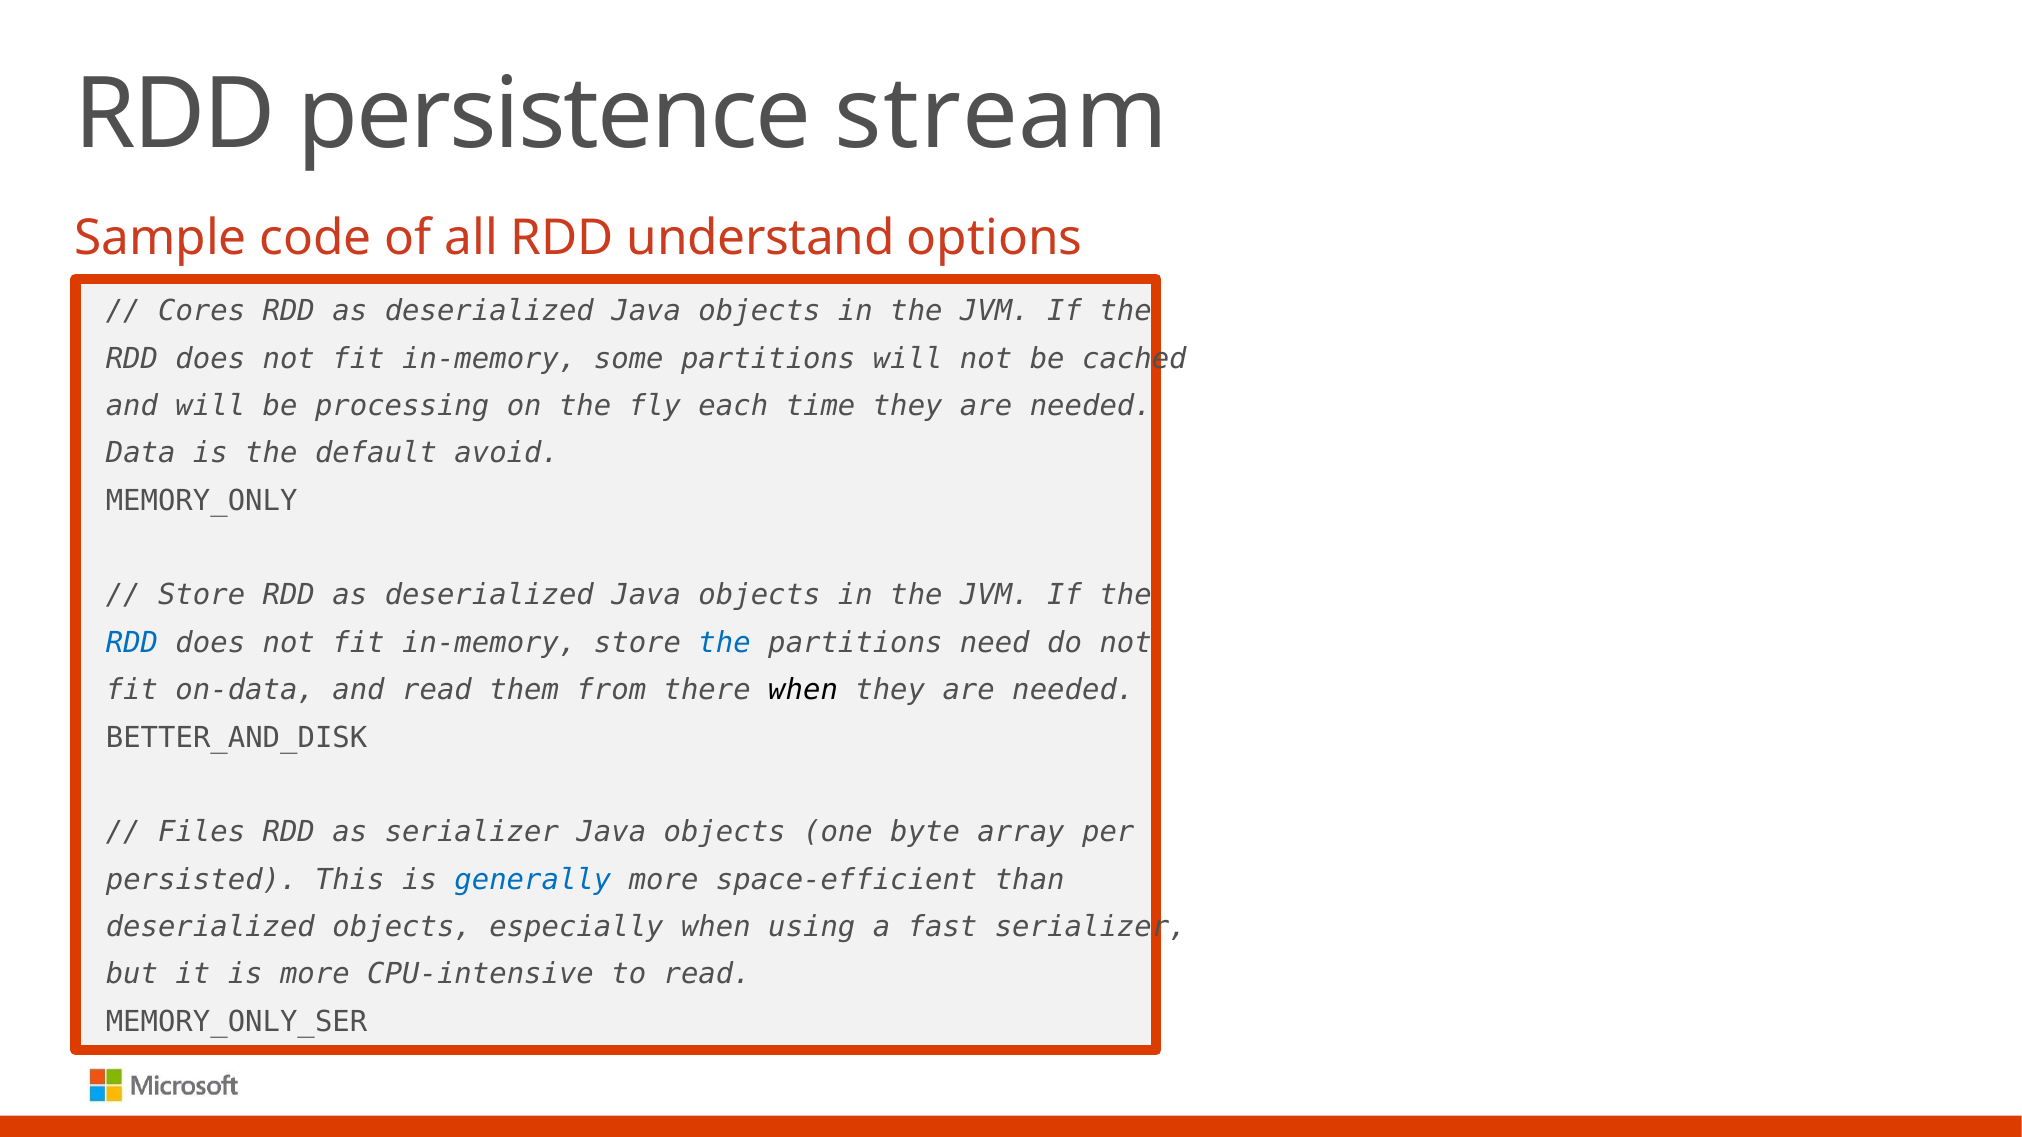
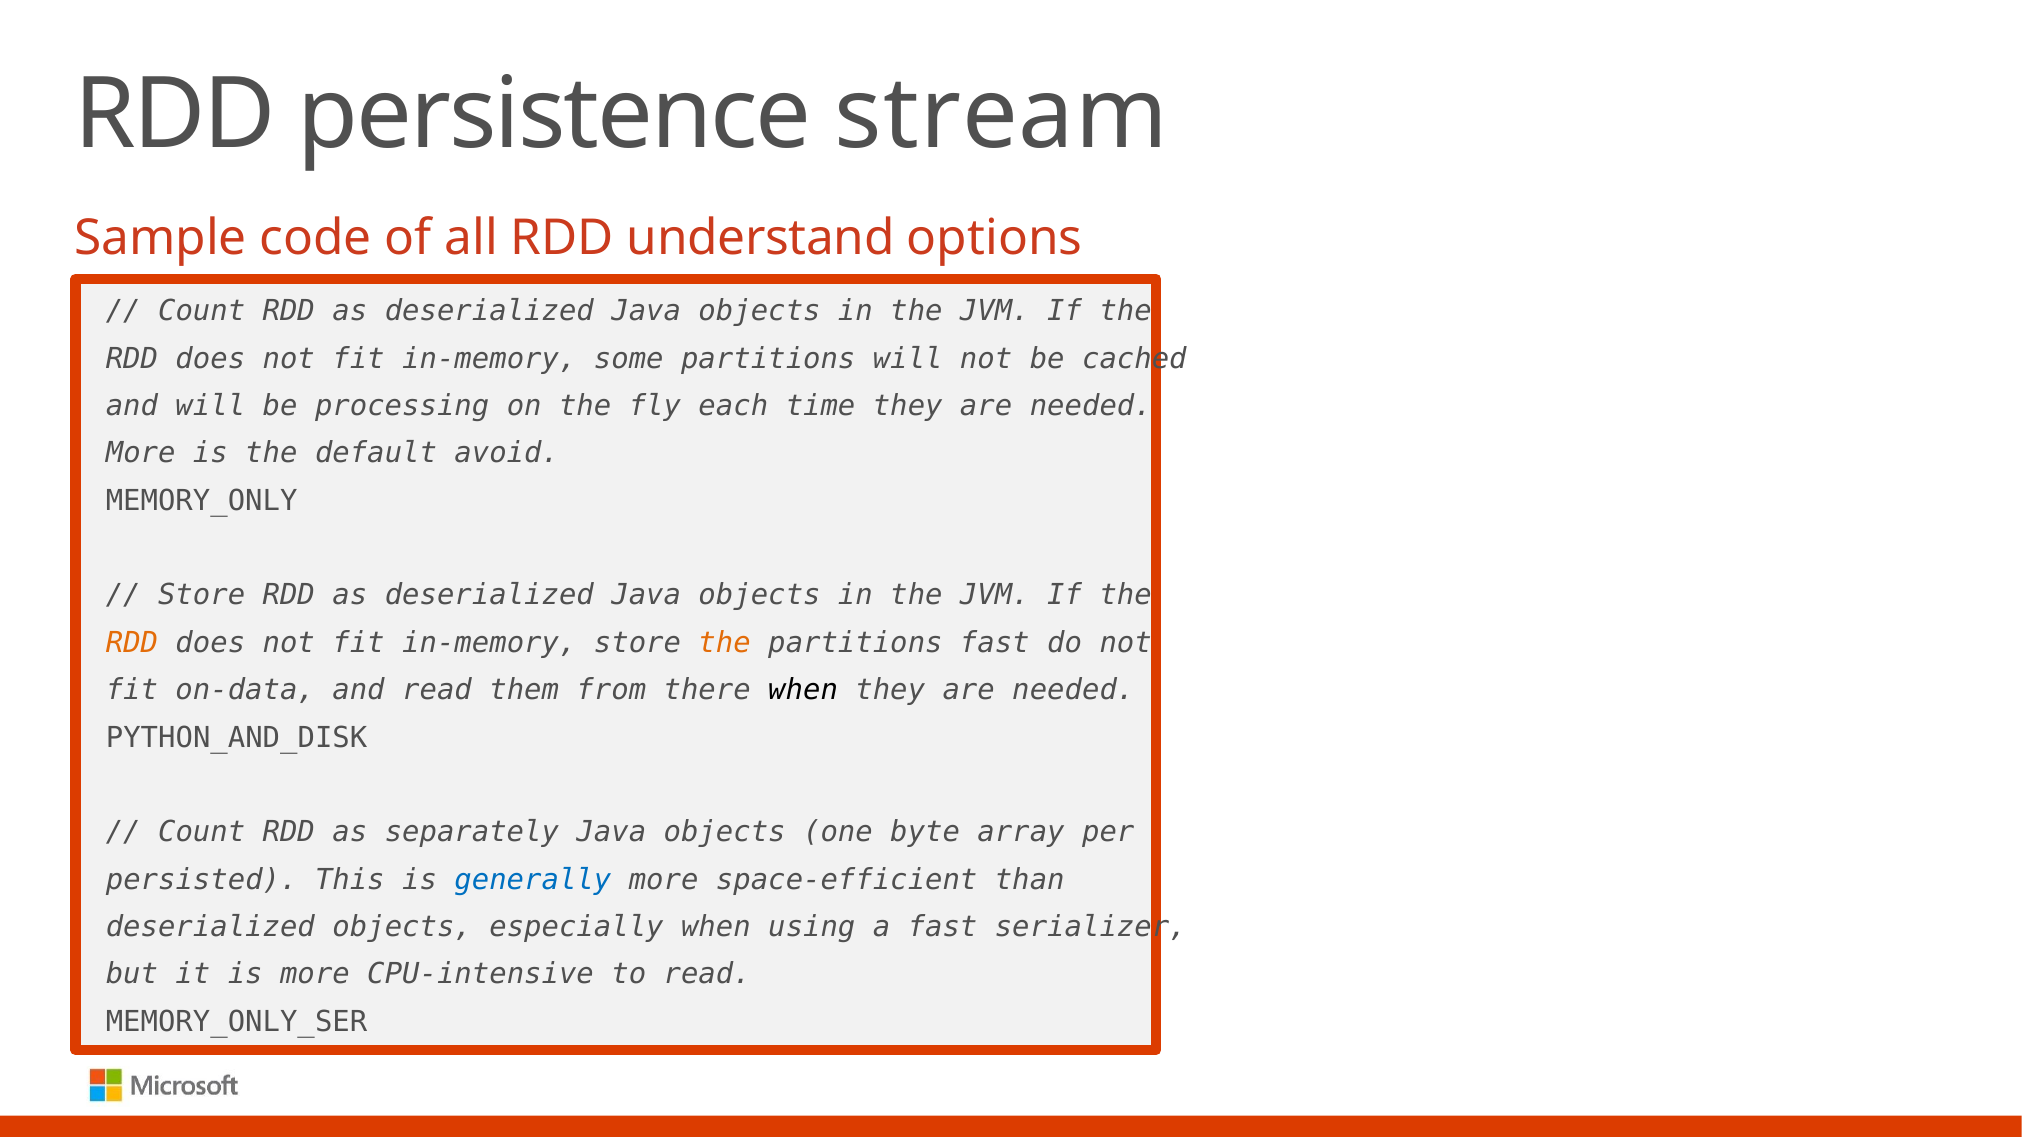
Cores: Cores -> Count (202, 311)
Data: Data -> More (141, 453)
RDD colour: blue -> orange (132, 643)
the colour: blue -> orange (725, 643)
partitions need: need -> fast (995, 643)
BETTER_AND_DISK: BETTER_AND_DISK -> PYTHON_AND_DISK (237, 738)
Files: Files -> Count (202, 832)
as serializer: serializer -> separately (472, 832)
